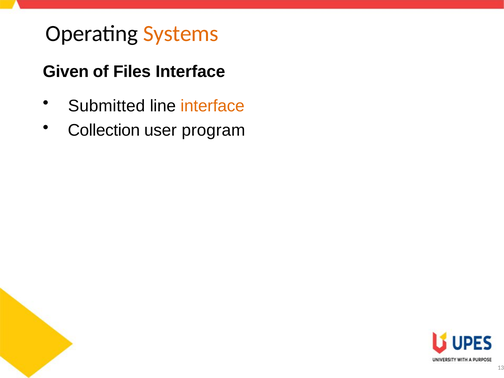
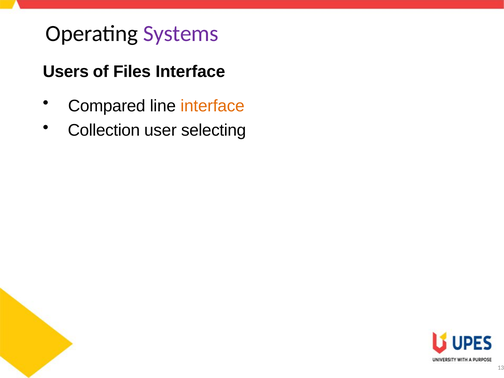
Systems colour: orange -> purple (181, 34)
Given: Given -> Users (66, 72)
Submitted: Submitted -> Compared (107, 106)
program: program -> selecting (214, 130)
